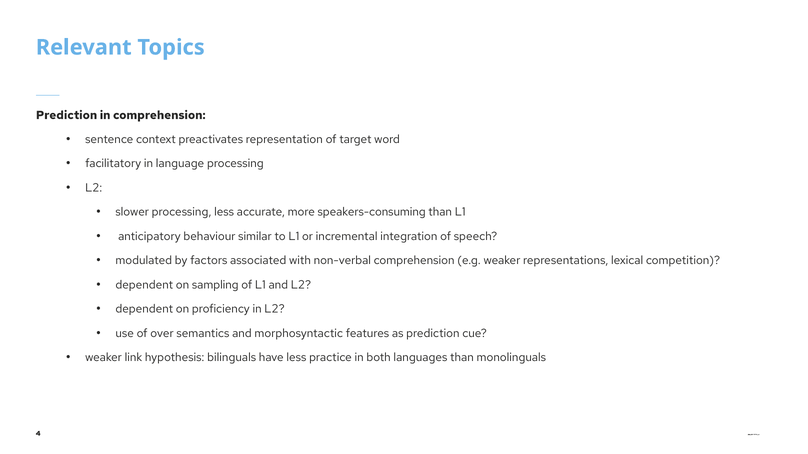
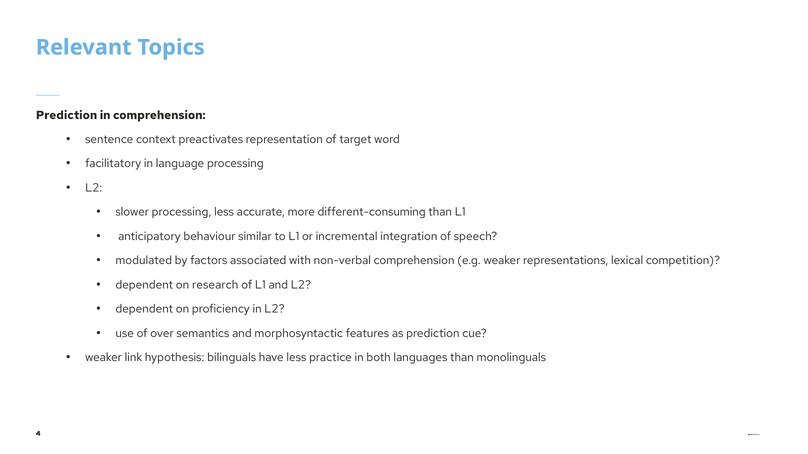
speakers-consuming: speakers-consuming -> different-consuming (372, 212)
sampling: sampling -> research (215, 285)
